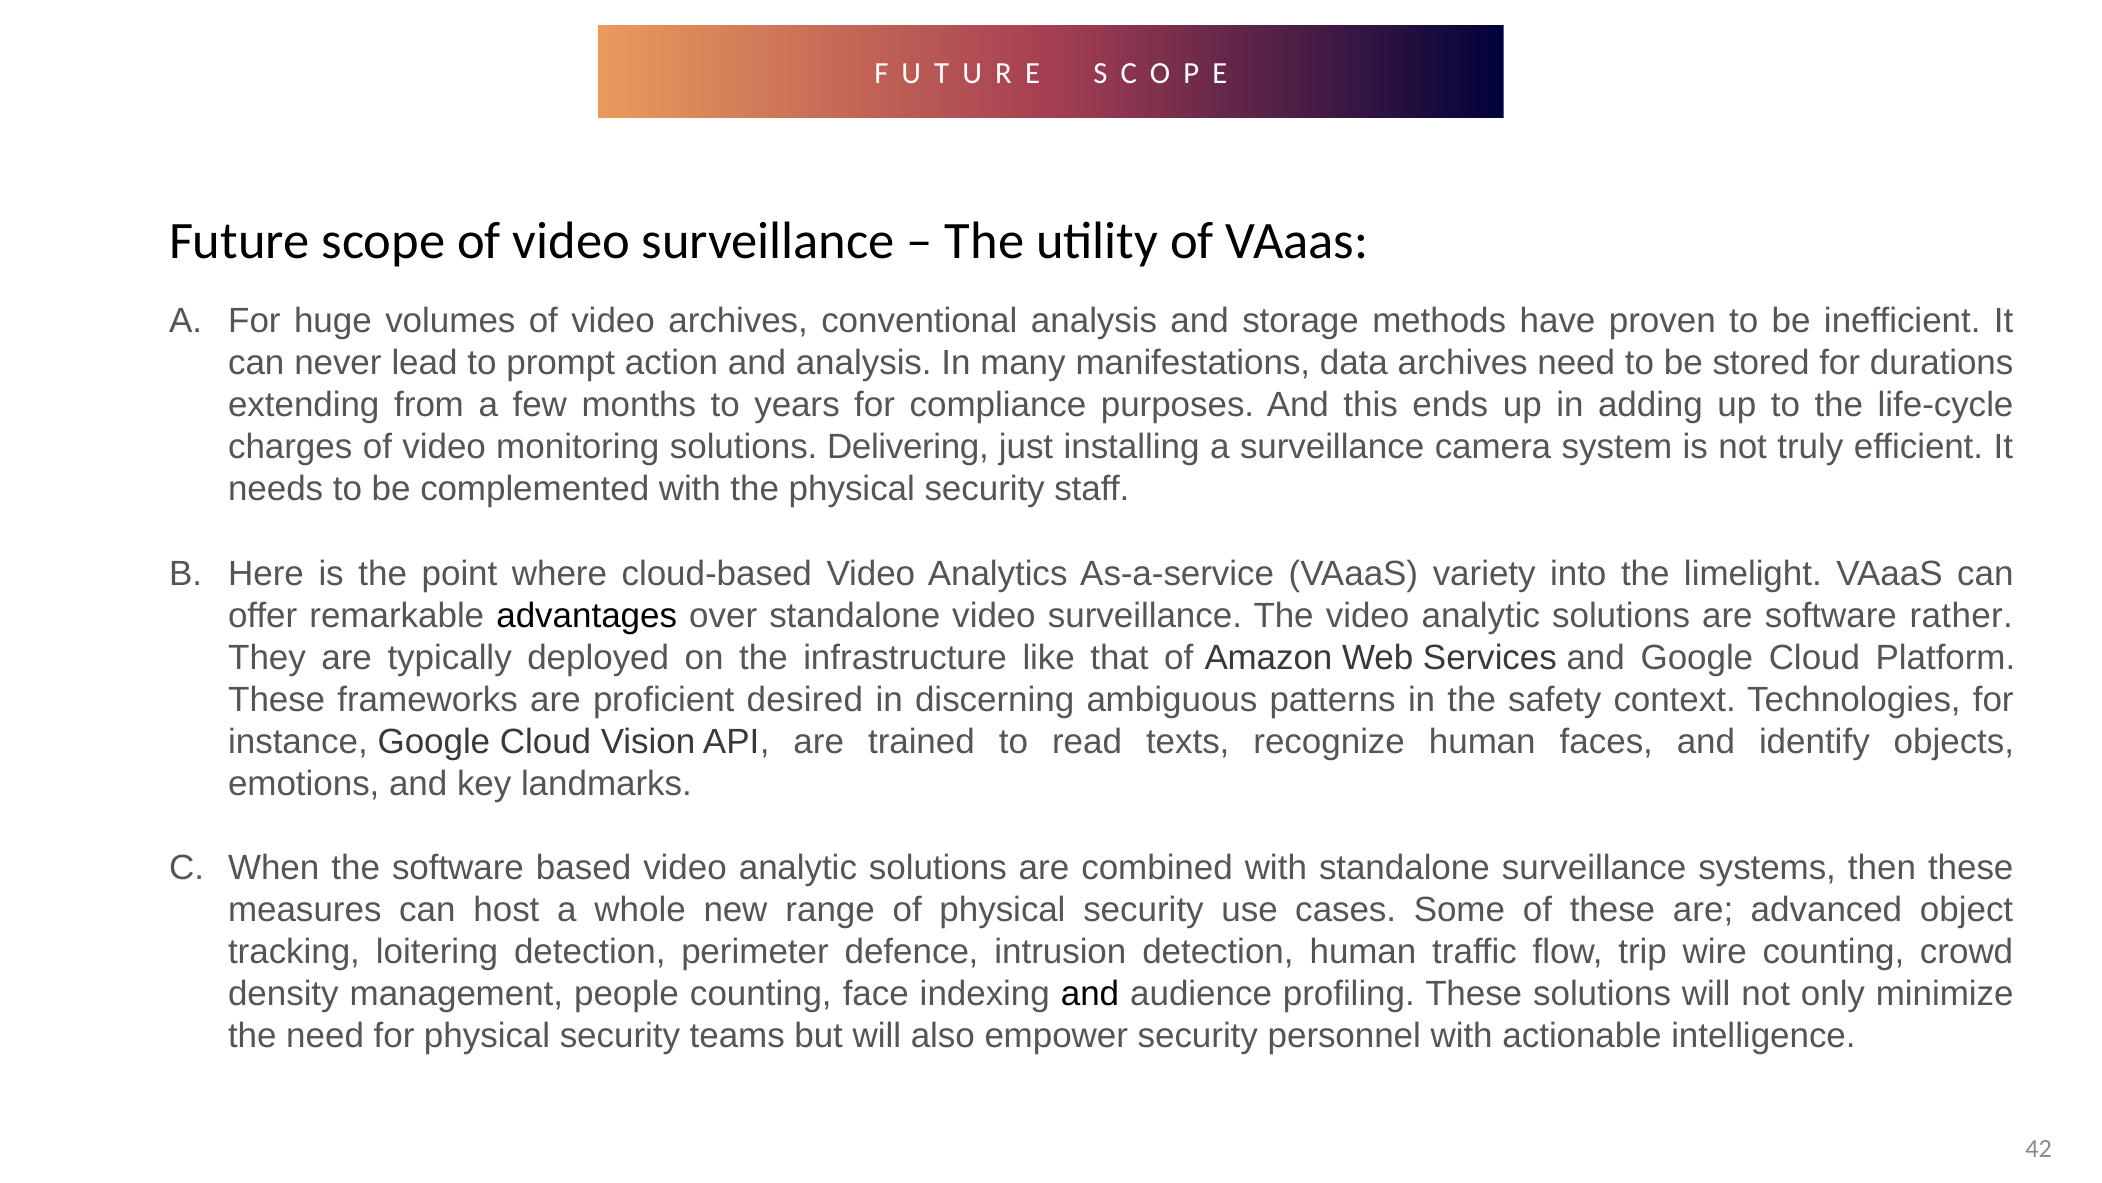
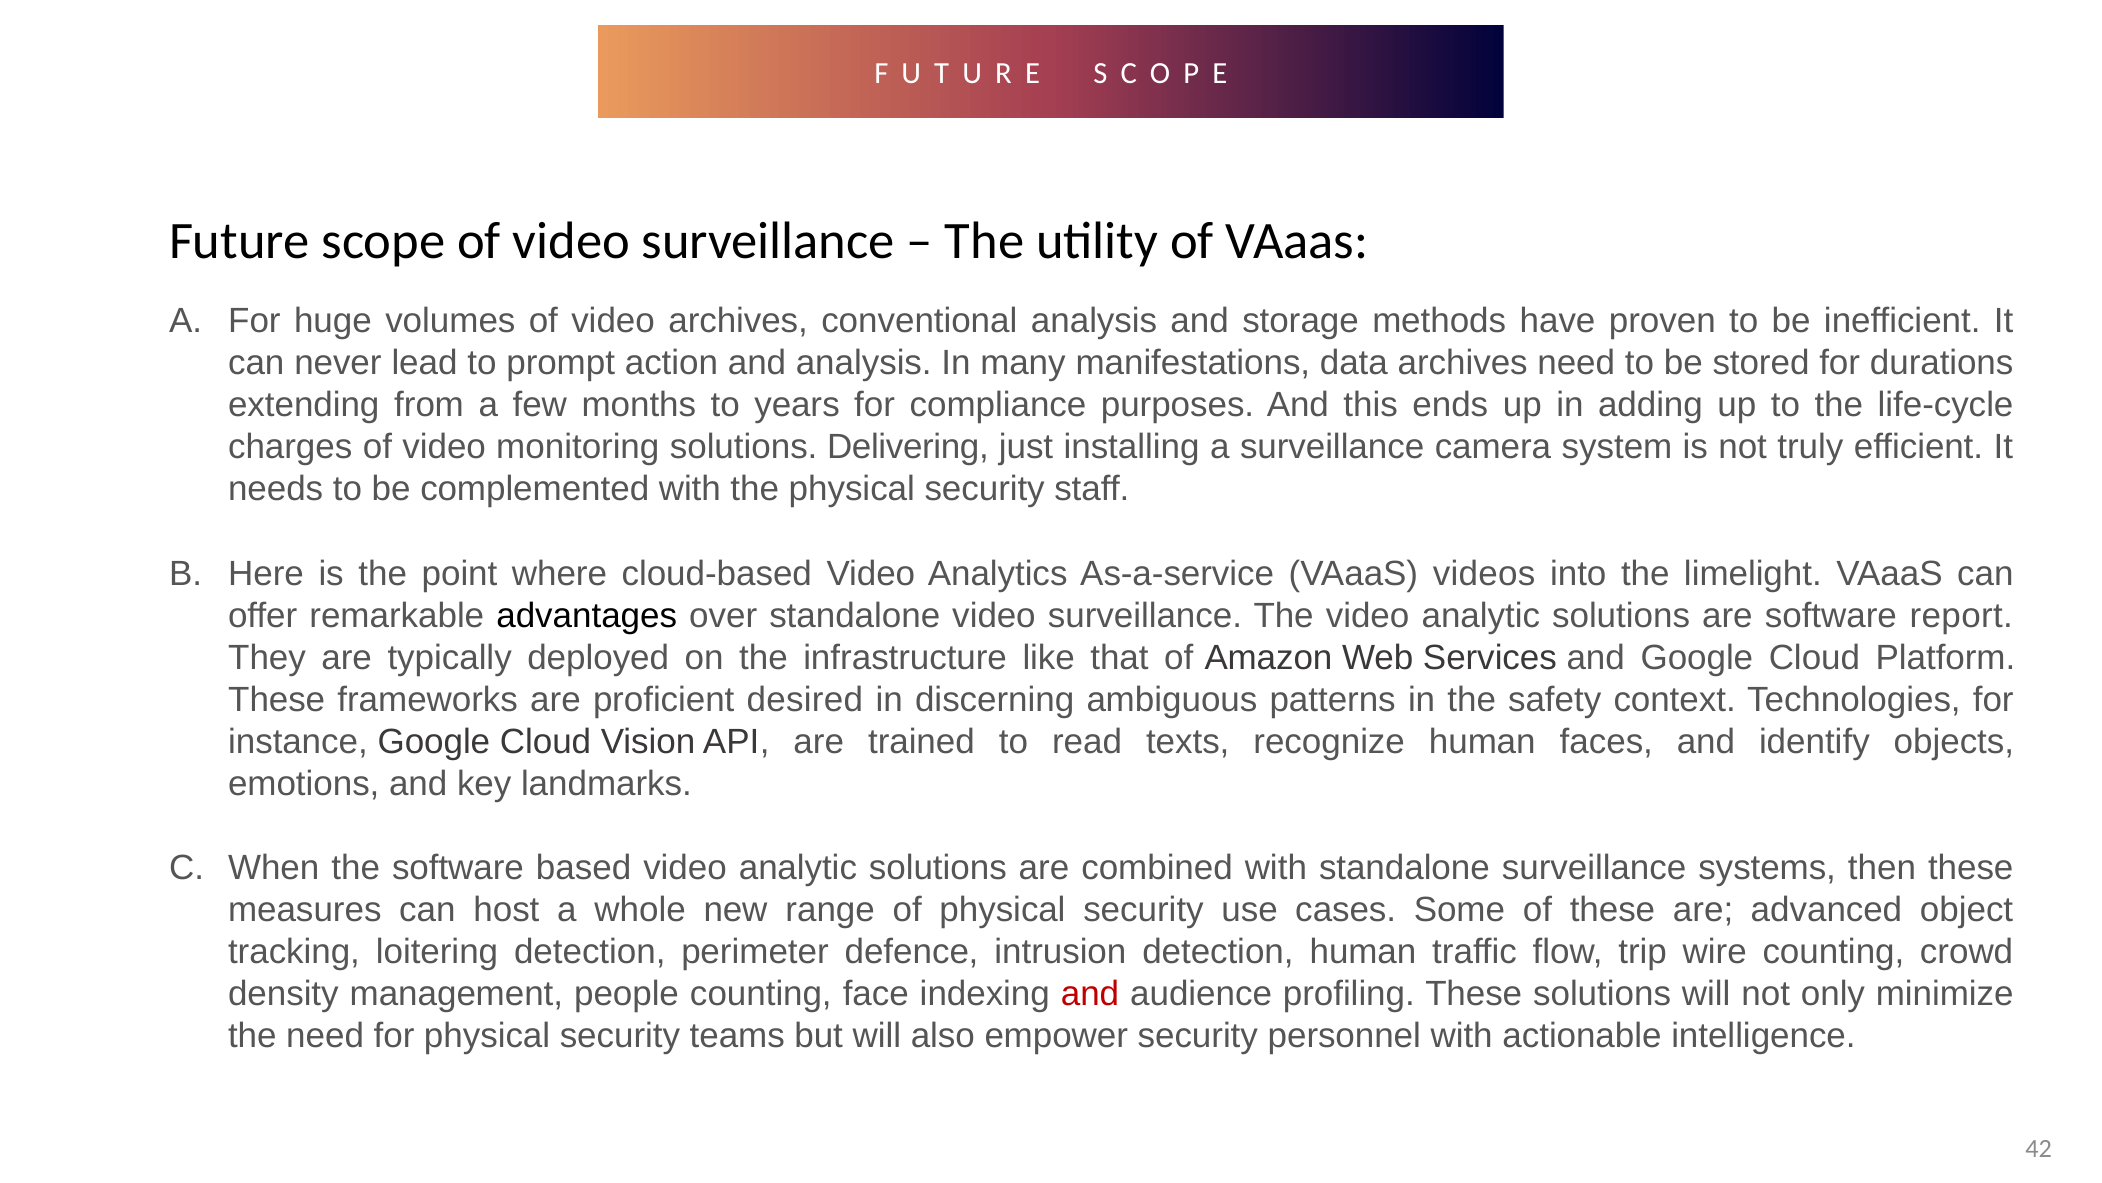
variety: variety -> videos (1484, 573)
rather: rather -> report (1961, 615)
and colour: black -> red (1090, 993)
